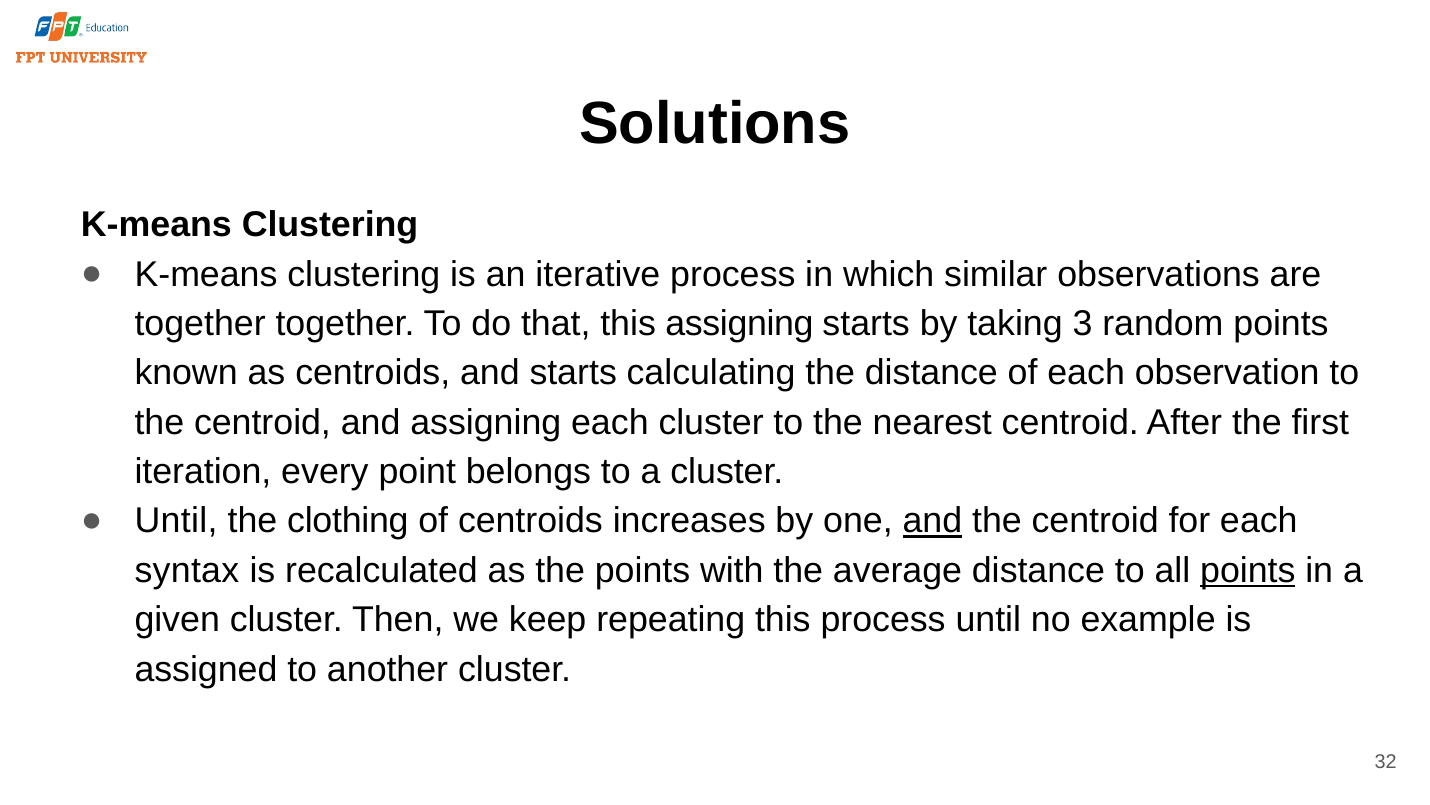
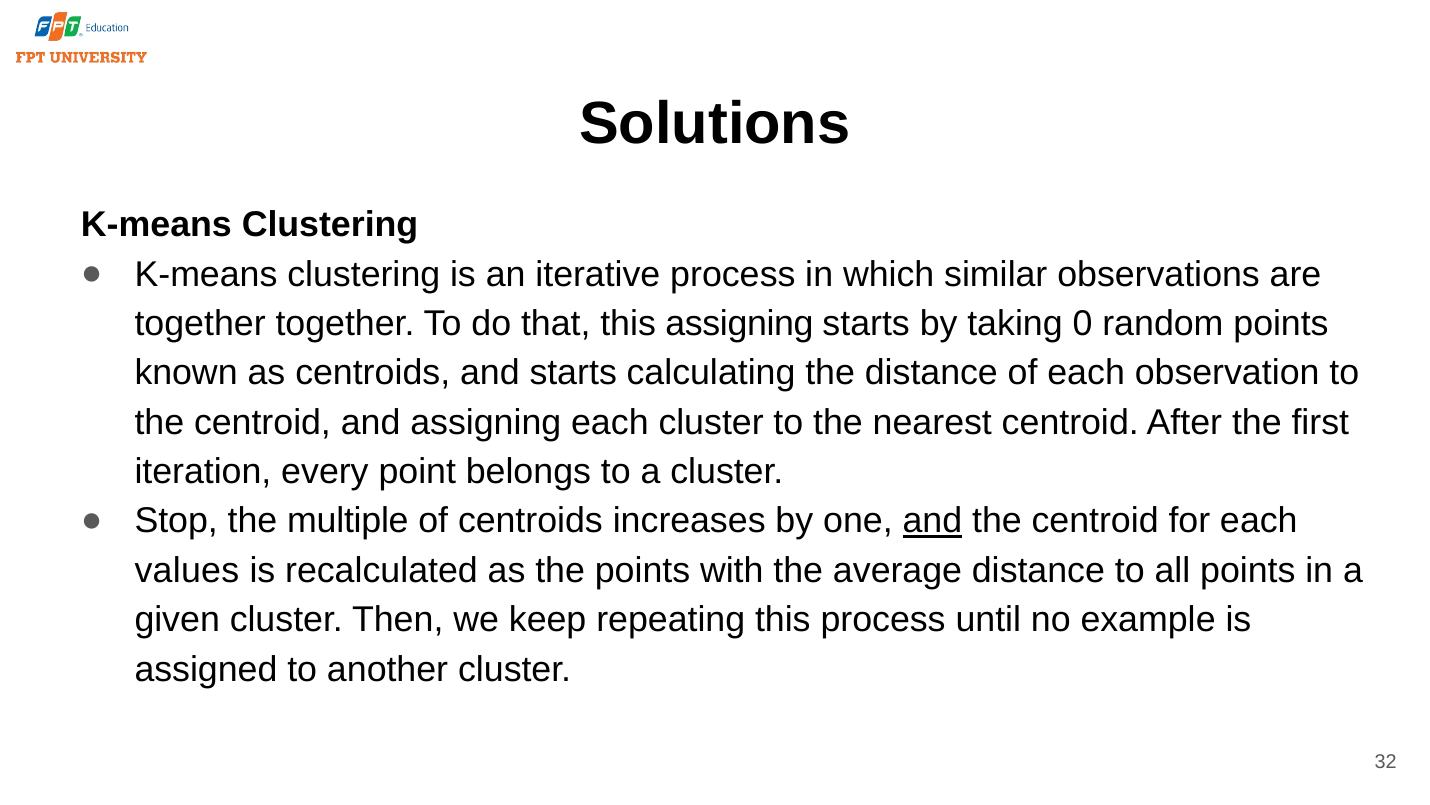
3: 3 -> 0 (1083, 324)
Until: Until -> Stop (176, 521)
clothing: clothing -> multiple (348, 521)
syntax: syntax -> values (187, 570)
points underline: present -> none (1248, 570)
